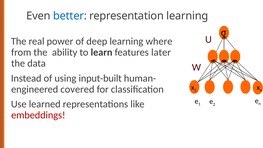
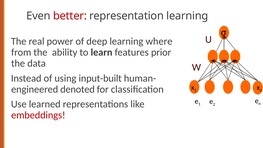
better colour: blue -> red (70, 16)
later: later -> prior (161, 52)
covered: covered -> denoted (77, 89)
